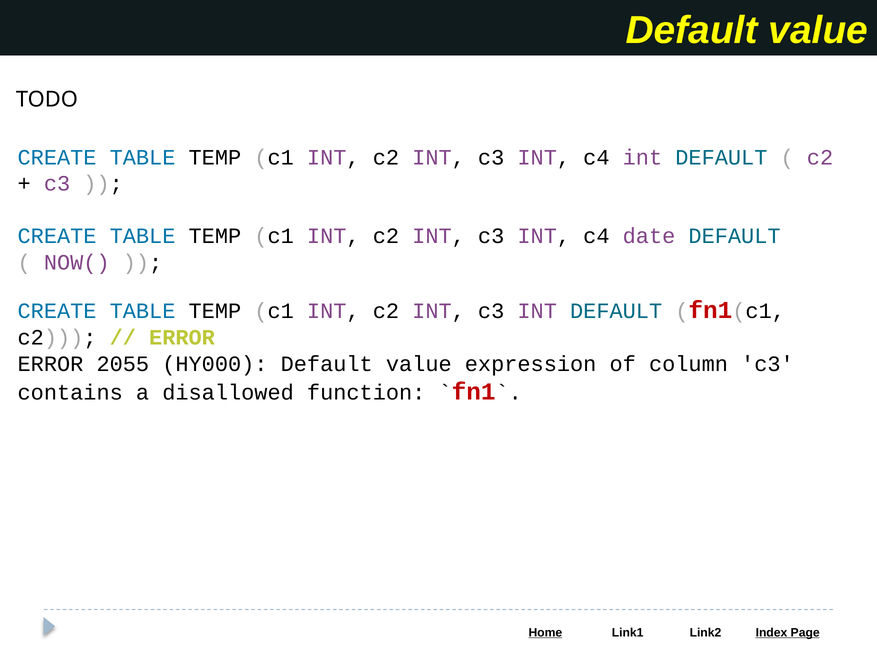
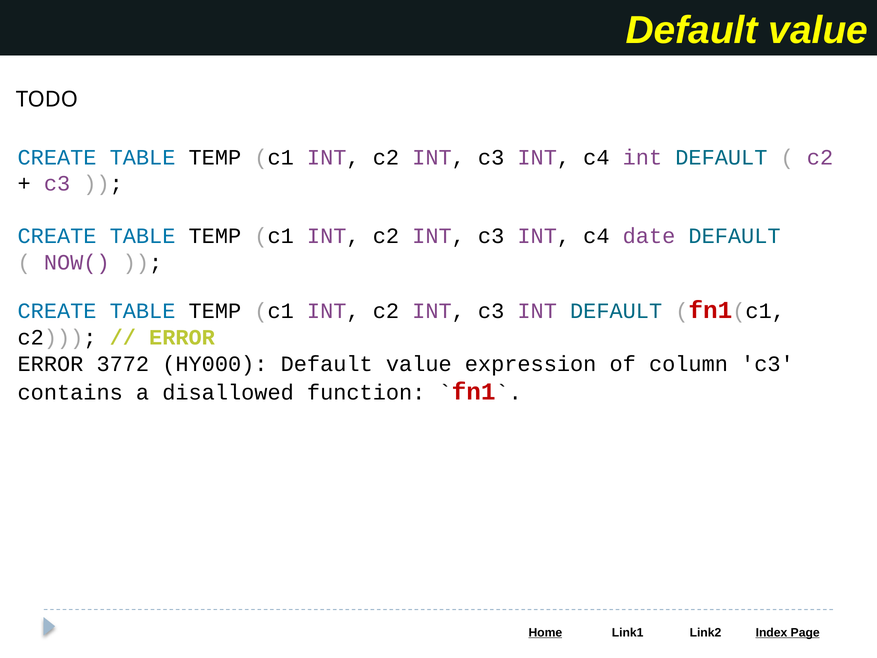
2055: 2055 -> 3772 (123, 364)
